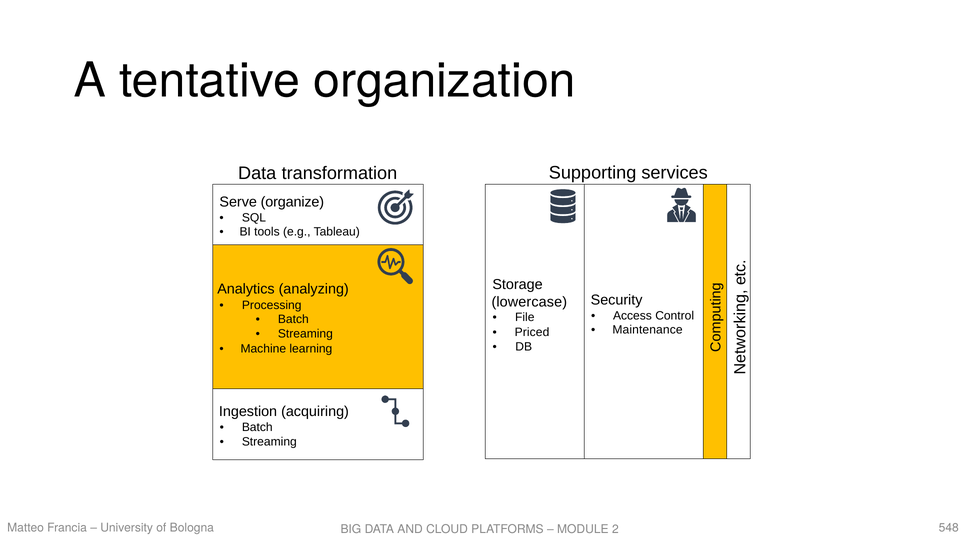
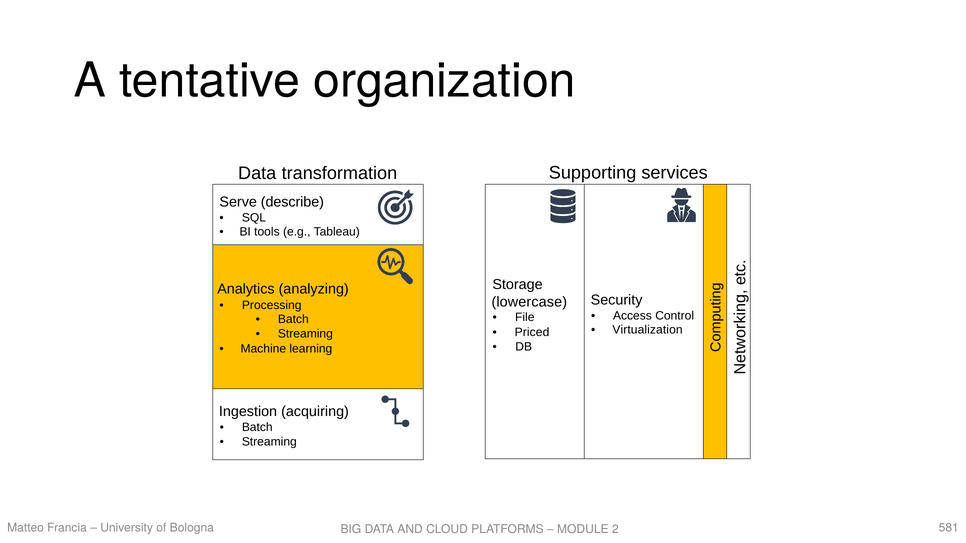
organize: organize -> describe (292, 202)
Maintenance: Maintenance -> Virtualization (648, 330)
548: 548 -> 581 (949, 528)
